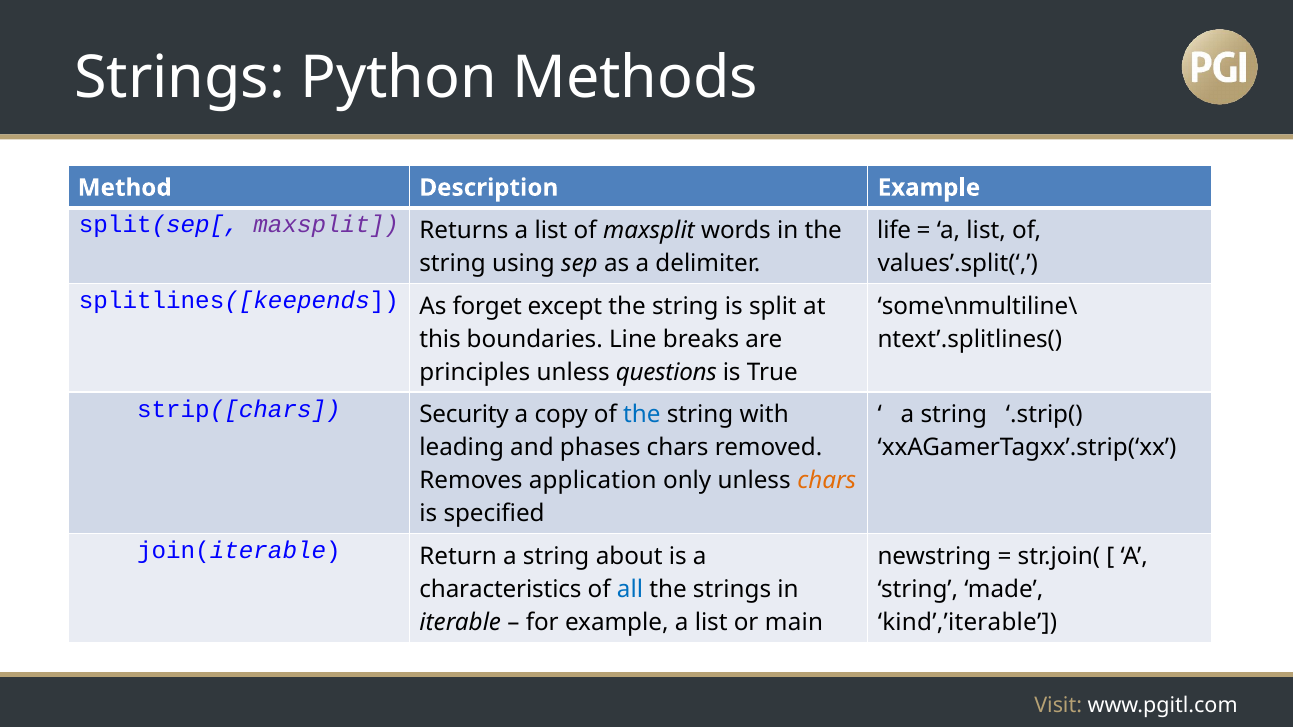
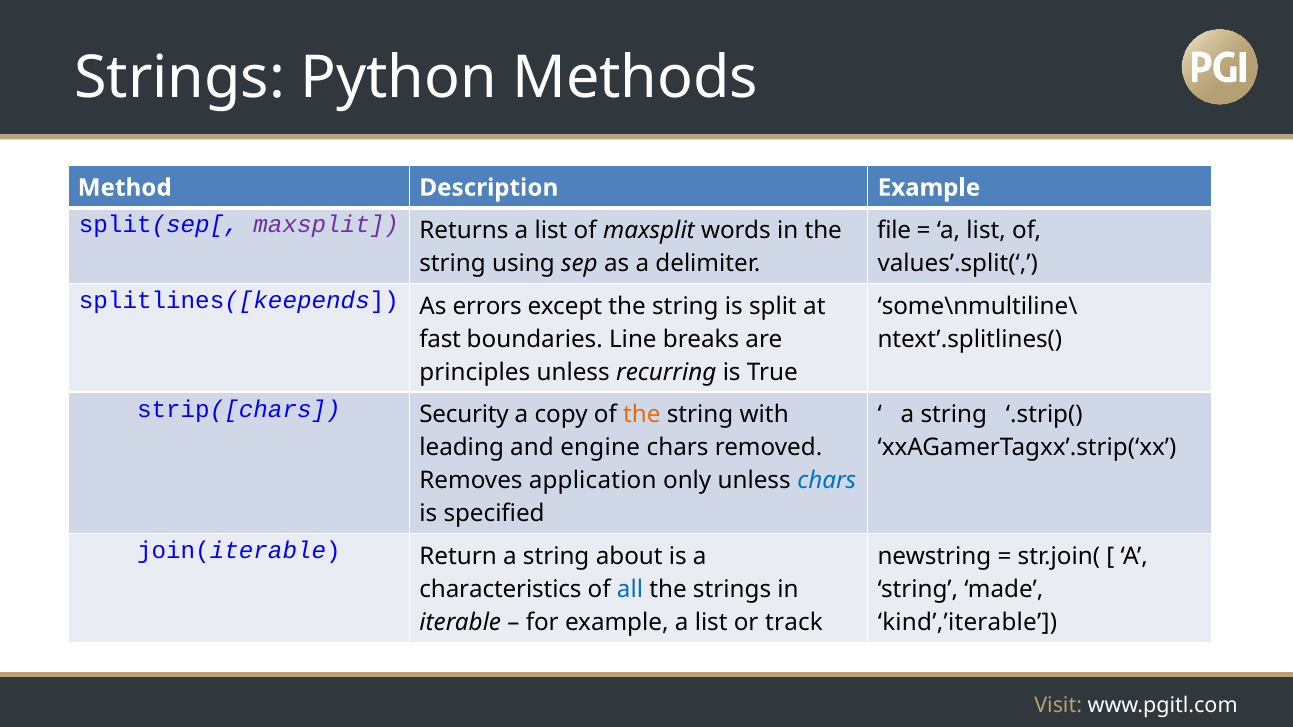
life: life -> file (894, 231)
forget: forget -> errors (487, 306)
this: this -> fast (440, 339)
questions: questions -> recurring (666, 372)
the colour: blue -> orange (642, 415)
phases: phases -> engine (600, 448)
chars colour: orange -> blue (827, 481)
main: main -> track (794, 623)
